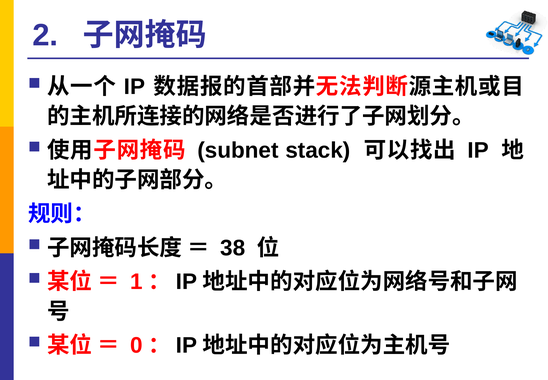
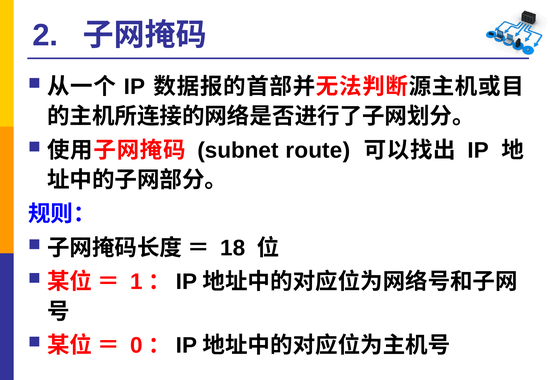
stack: stack -> route (318, 150)
38: 38 -> 18 (233, 248)
